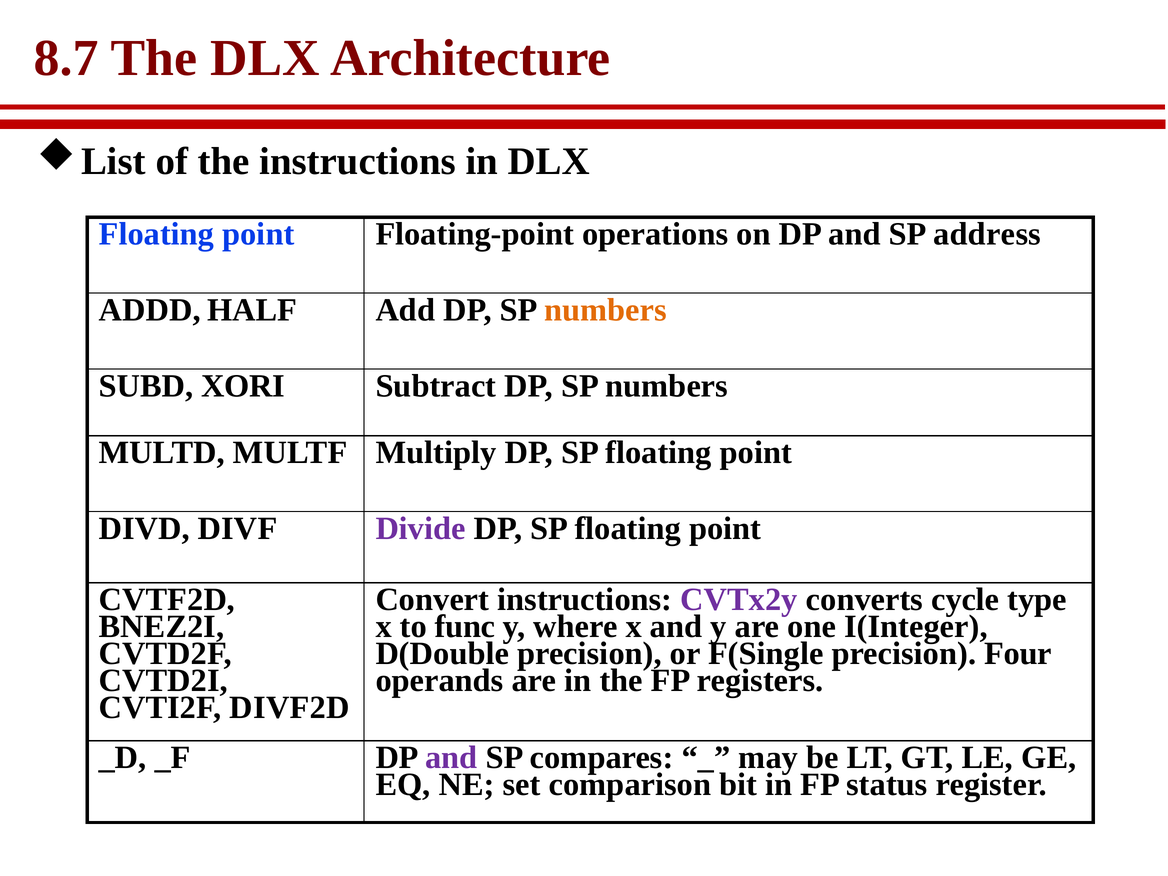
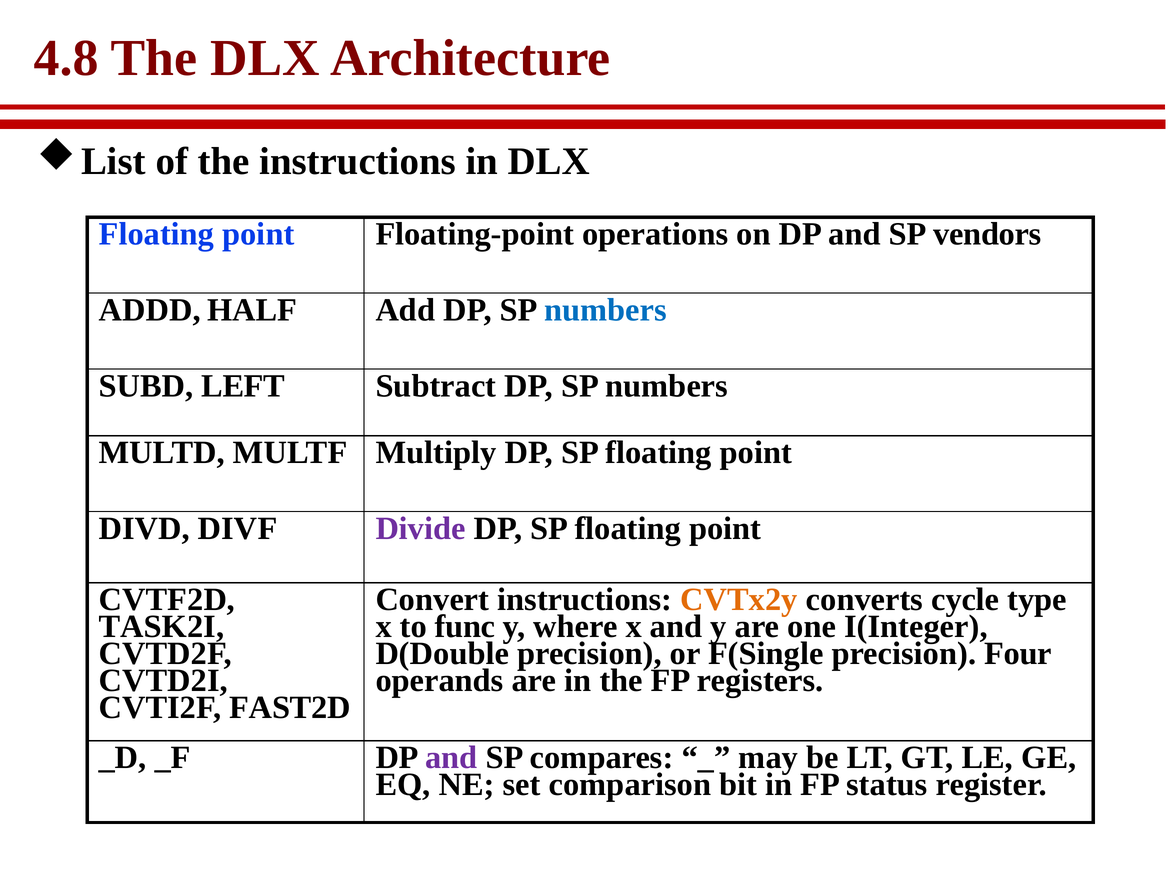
8.7: 8.7 -> 4.8 (66, 58)
address: address -> vendors (987, 234)
numbers colour: orange -> blue (605, 310)
XORI: XORI -> LEFT (243, 386)
CVTx2y colour: purple -> orange (739, 599)
BNEZ2I: BNEZ2I -> TASK2I (162, 626)
DIVF2D: DIVF2D -> FAST2D (290, 707)
